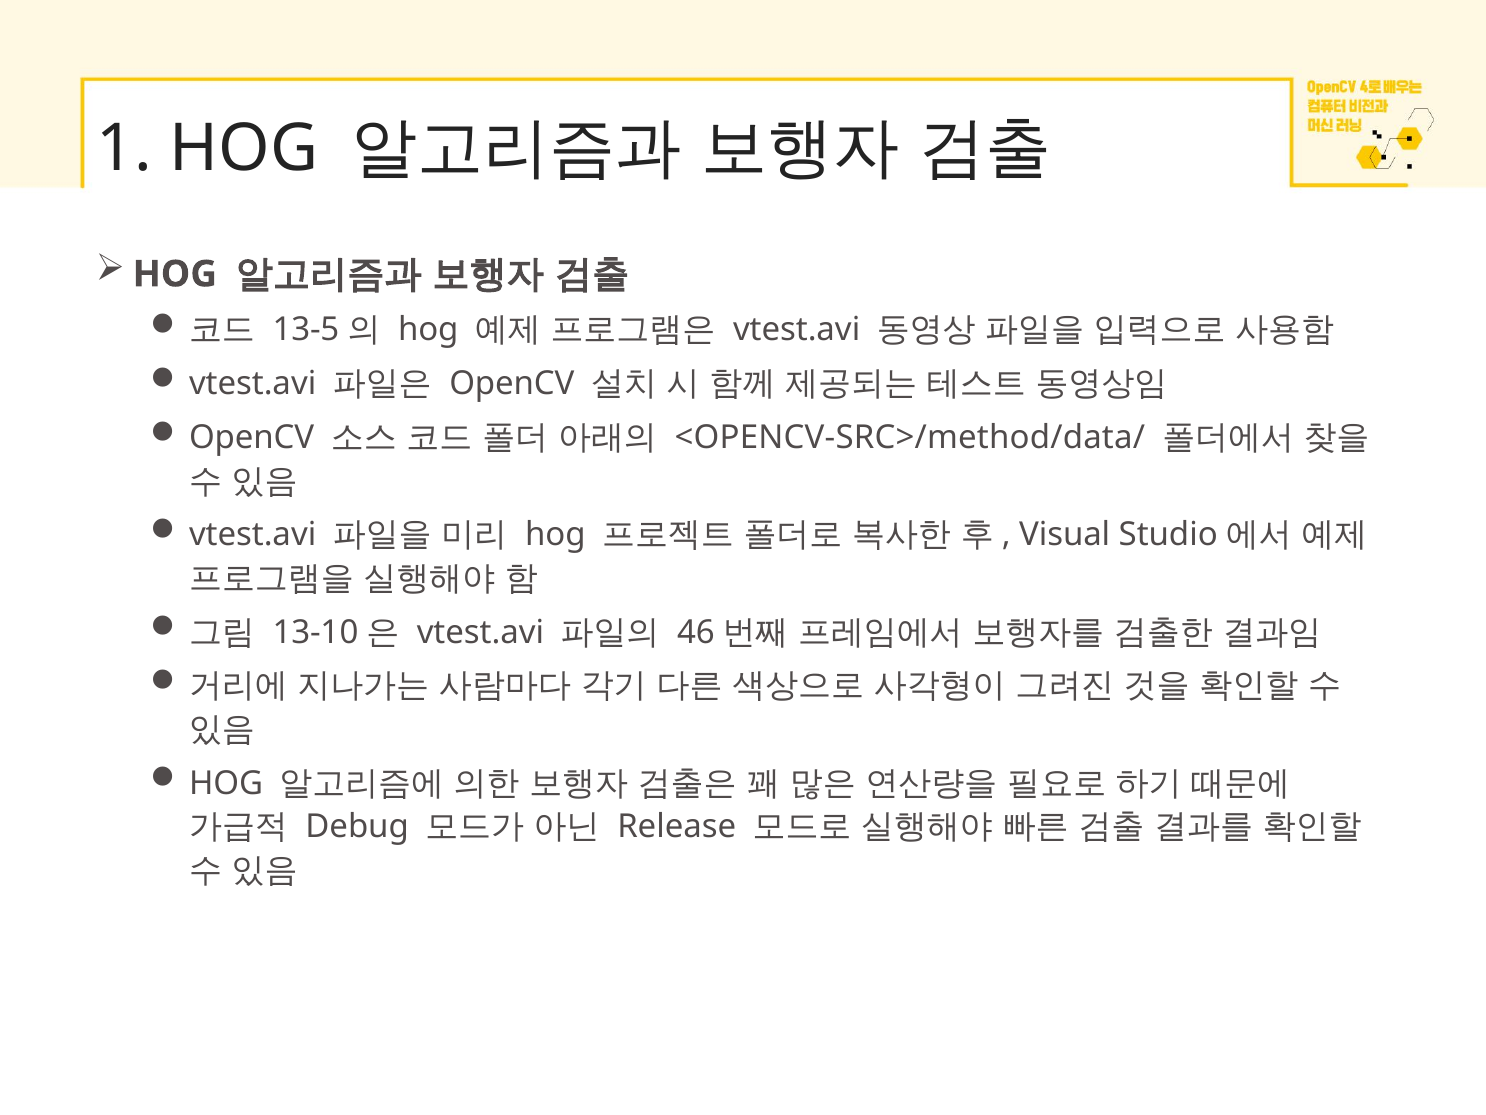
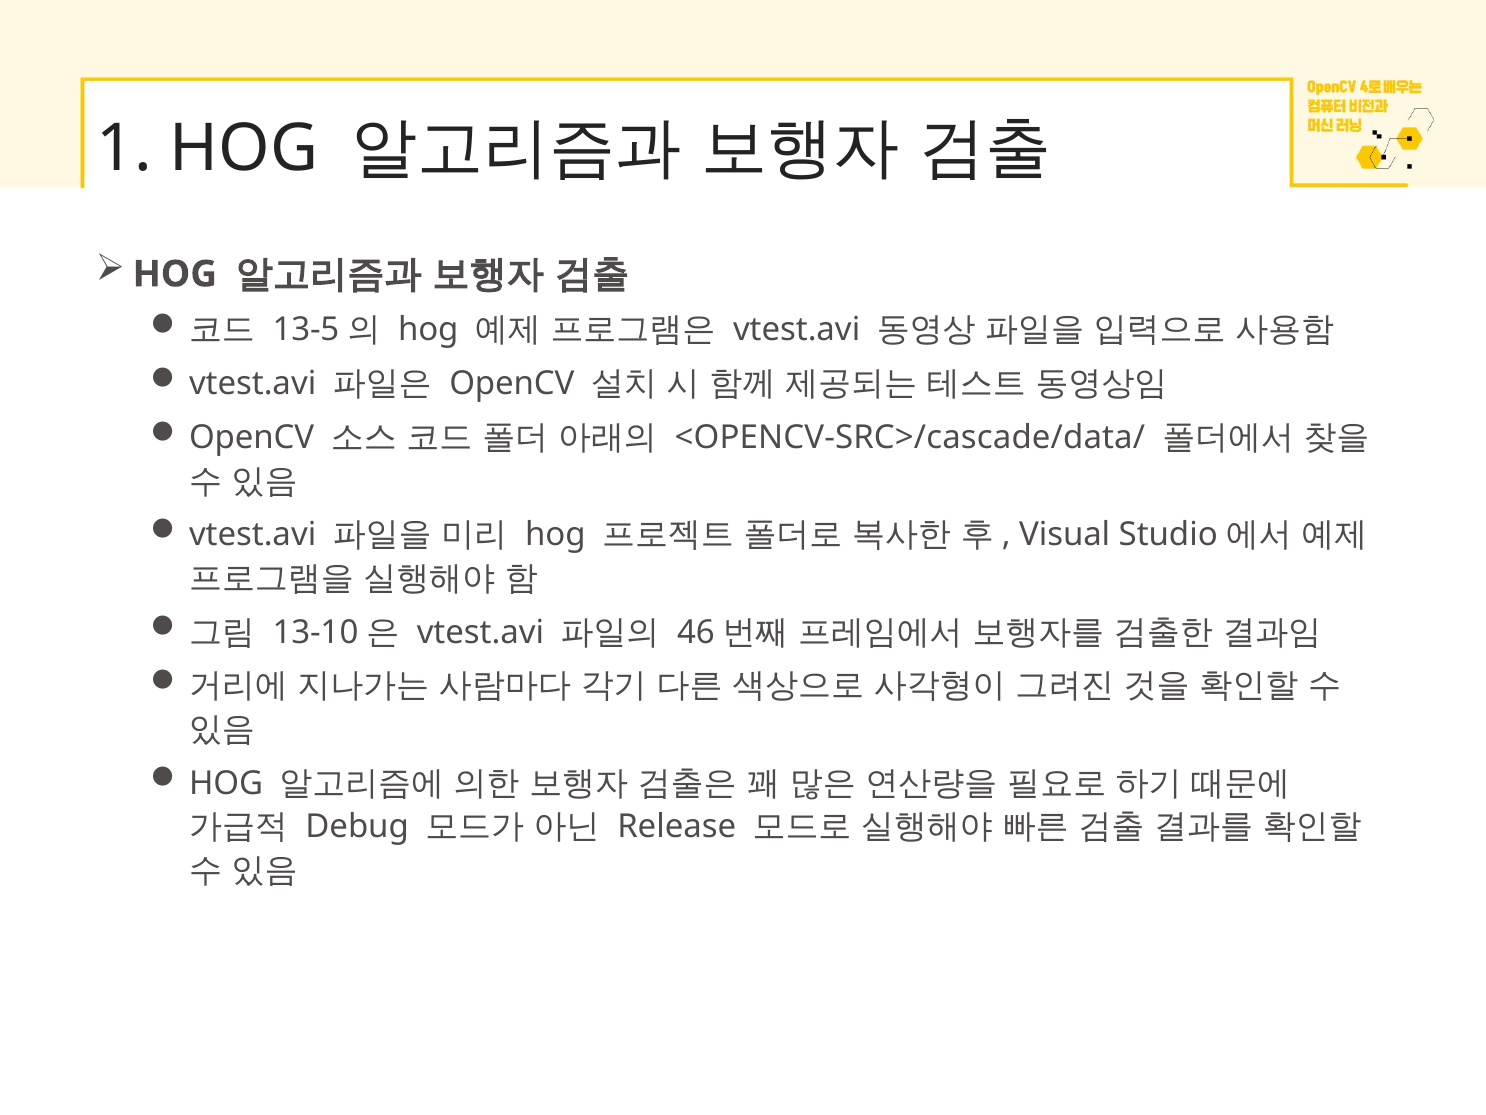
<OPENCV-SRC>/method/data/: <OPENCV-SRC>/method/data/ -> <OPENCV-SRC>/cascade/data/ (910, 437)
